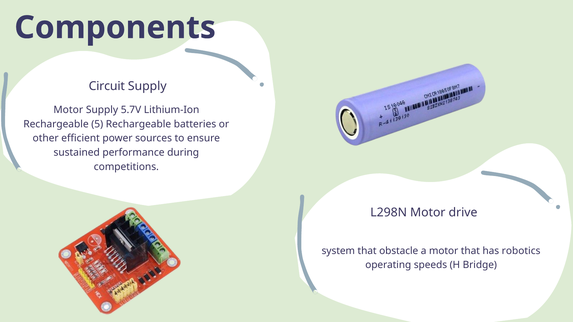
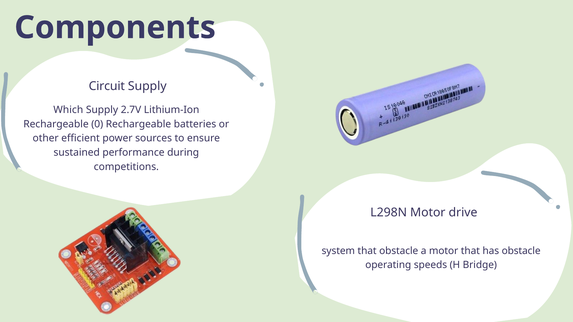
Motor: Motor -> Which (68, 110)
5.7V: 5.7V -> 2.7V (131, 110)
5: 5 -> 0 (97, 124)
has robotics: robotics -> obstacle (521, 251)
